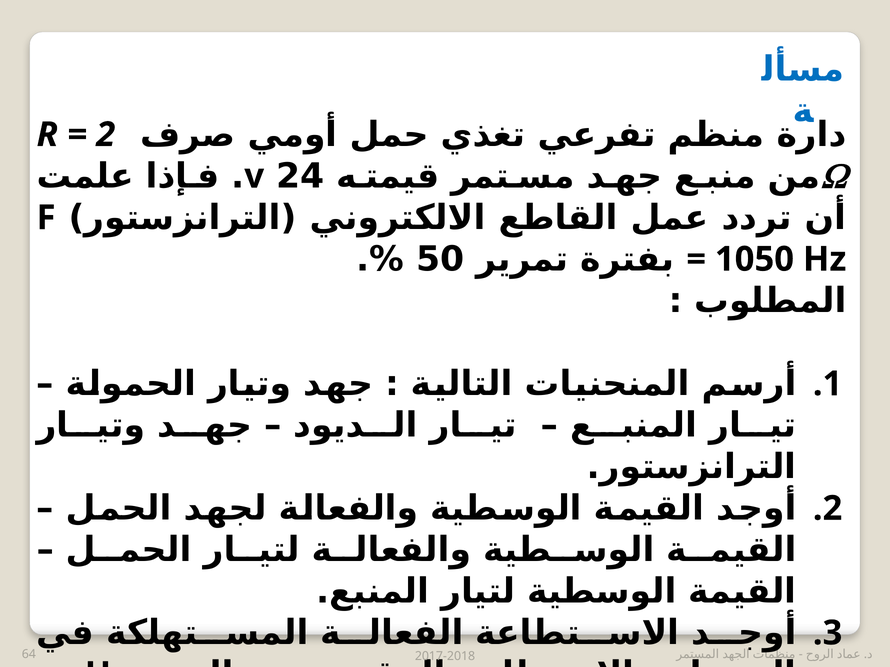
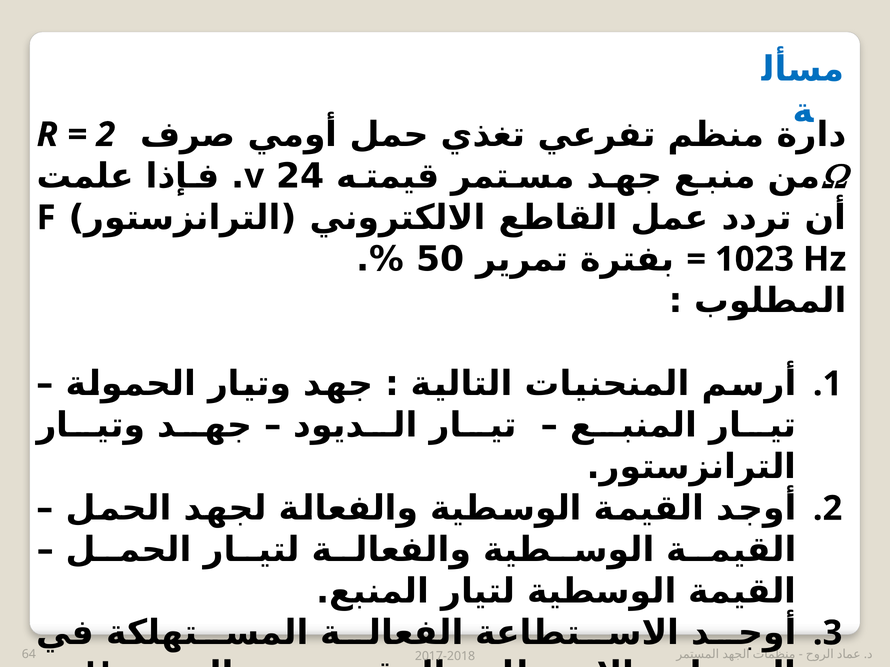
1050: 1050 -> 1023 (754, 259)
